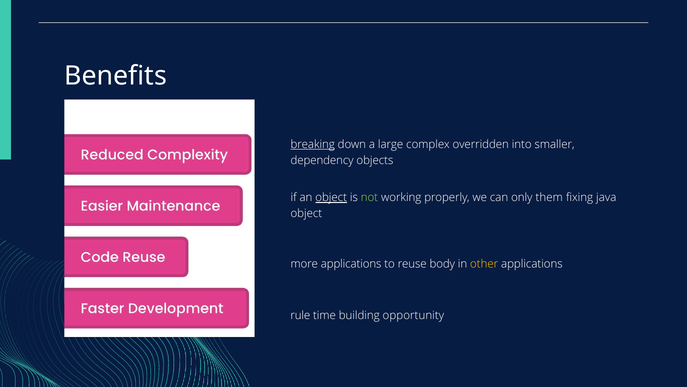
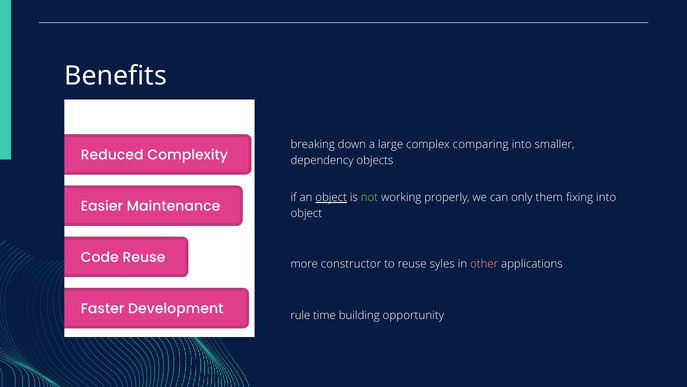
breaking underline: present -> none (313, 144)
overridden: overridden -> comparing (481, 144)
fixing java: java -> into (606, 197)
more applications: applications -> constructor (351, 263)
body: body -> syles (442, 263)
other colour: yellow -> pink (484, 263)
